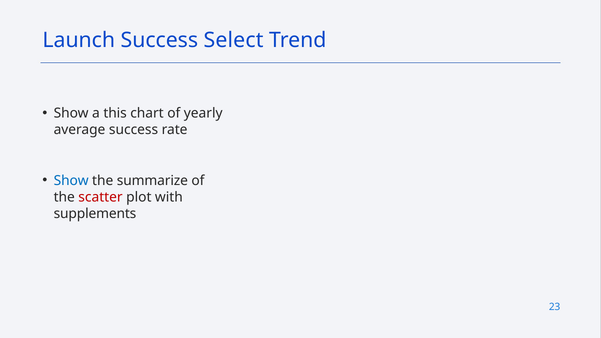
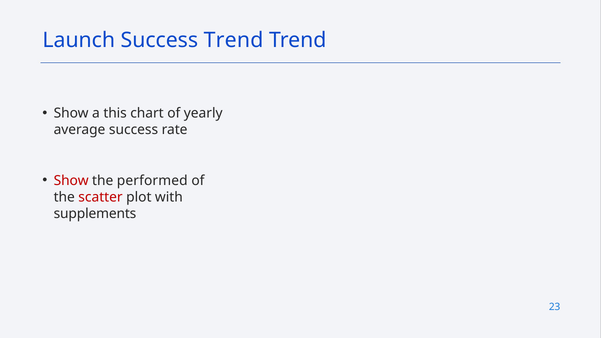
Success Select: Select -> Trend (233, 40)
Show colour: blue -> red (71, 180)
summarize: summarize -> performed (152, 180)
